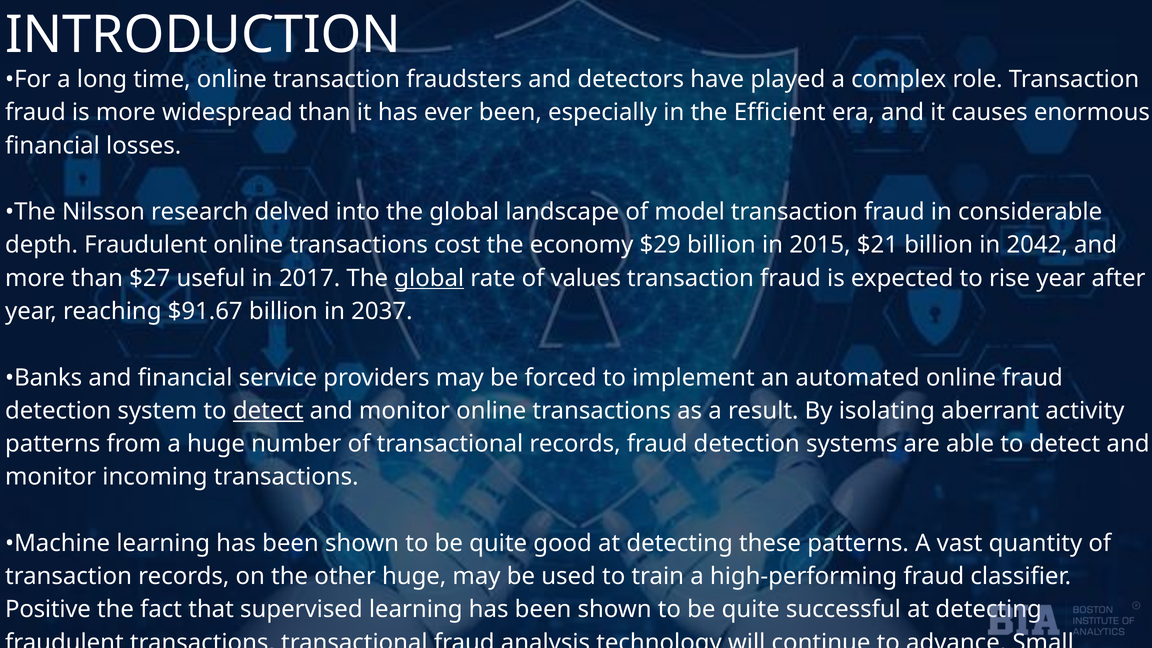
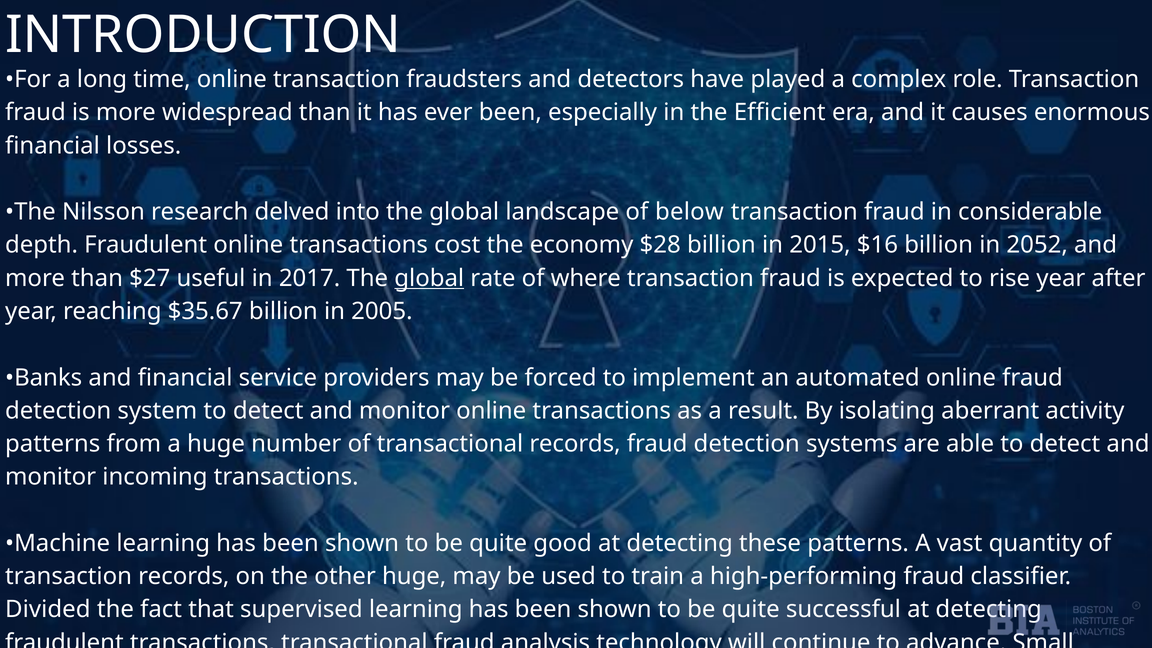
model: model -> below (689, 212)
$29: $29 -> $28 (660, 245)
$21: $21 -> $16 (877, 245)
2042: 2042 -> 2052 (1037, 245)
values: values -> where (586, 278)
$91.67: $91.67 -> $35.67 (205, 311)
2037: 2037 -> 2005 (382, 311)
detect underline: present -> none (268, 411)
Positive: Positive -> Divided (48, 610)
